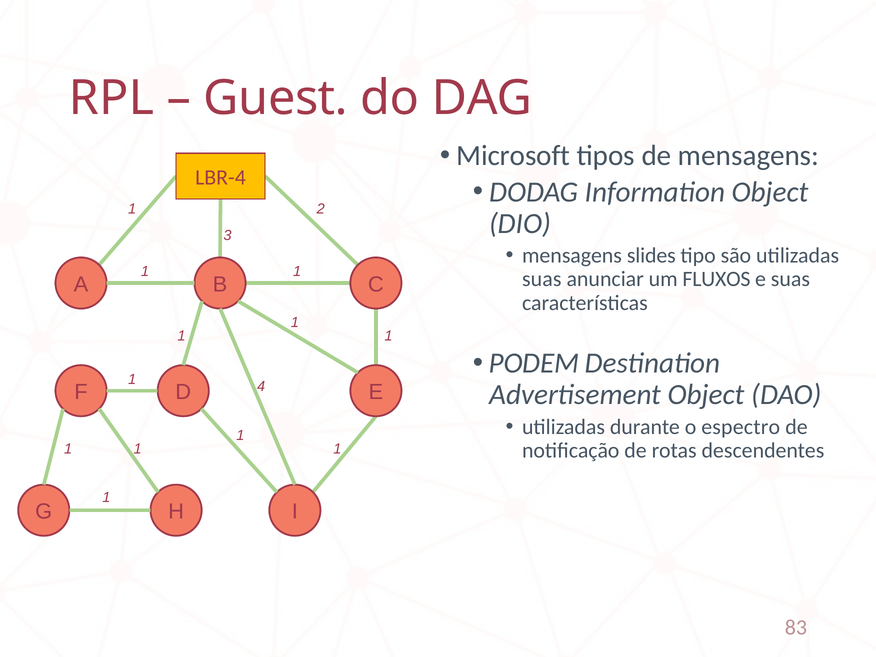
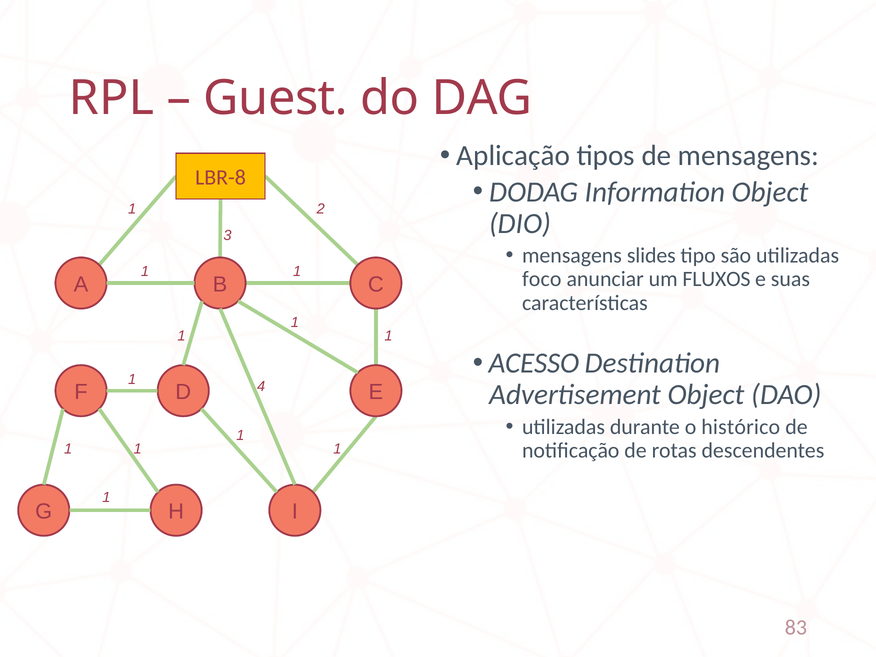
Microsoft: Microsoft -> Aplicação (513, 156)
LBR-4: LBR-4 -> LBR-8 (221, 178)
suas: suas -> foco (542, 279)
PODEM: PODEM -> ACESSO (534, 363)
espectro: espectro -> histórico (741, 427)
